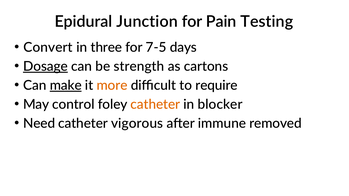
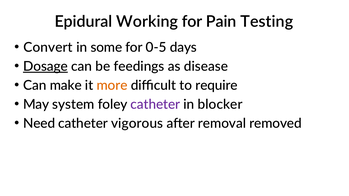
Junction: Junction -> Working (147, 22)
three: three -> some (106, 47)
7-5: 7-5 -> 0-5 (156, 47)
strength: strength -> feedings (139, 67)
cartons: cartons -> disease (206, 67)
make underline: present -> none (66, 86)
control: control -> system (73, 105)
catheter colour: orange -> purple (155, 105)
immune: immune -> removal (222, 124)
